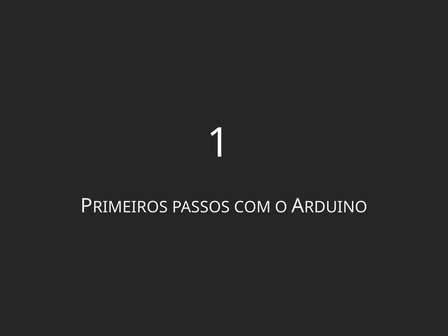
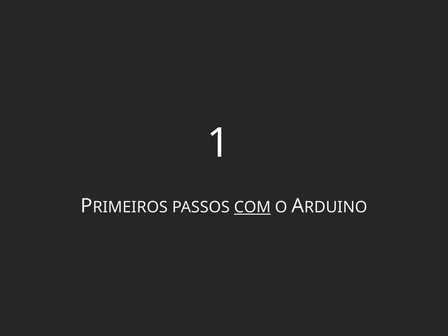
COM underline: none -> present (252, 207)
